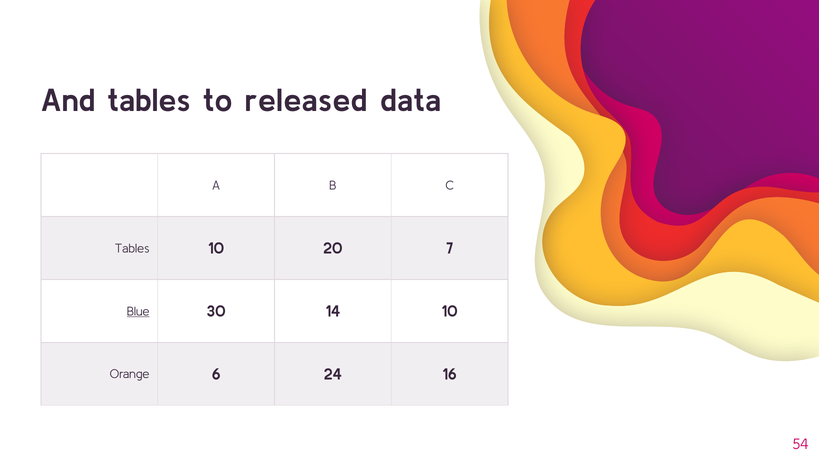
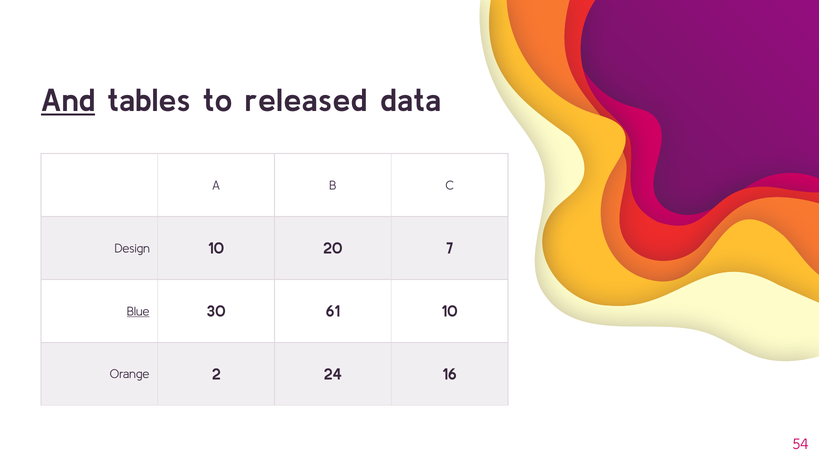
And underline: none -> present (68, 101)
Tables: Tables -> Design (132, 248)
14: 14 -> 61 (333, 311)
6: 6 -> 2 (216, 374)
